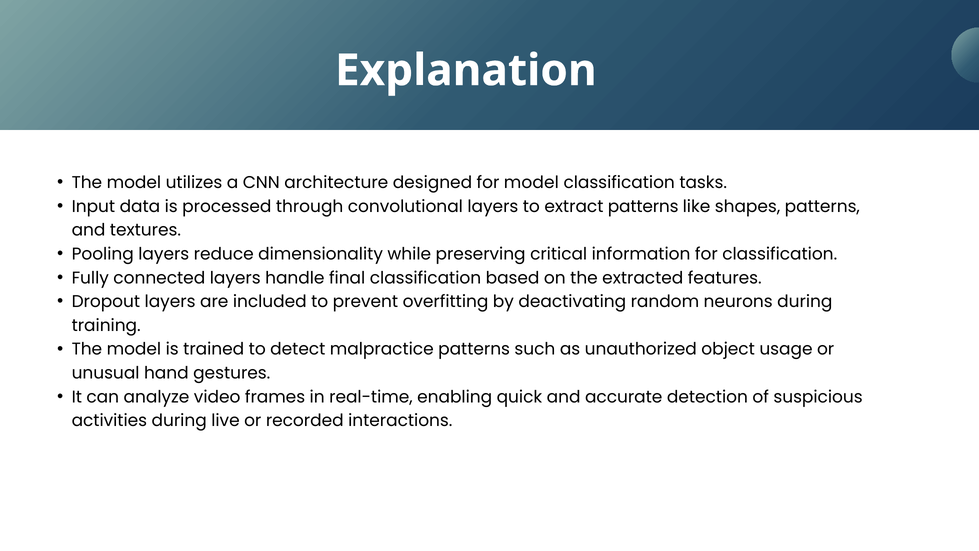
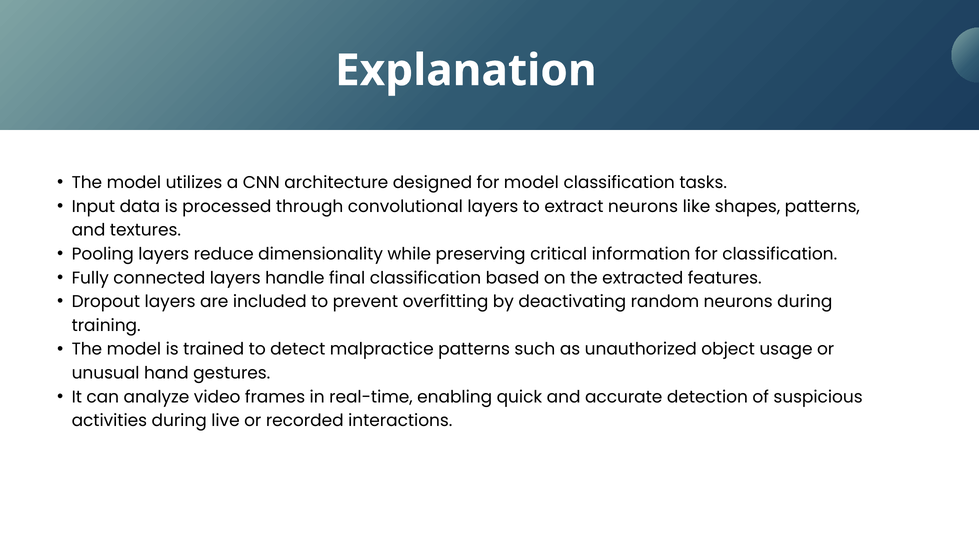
extract patterns: patterns -> neurons (643, 206)
